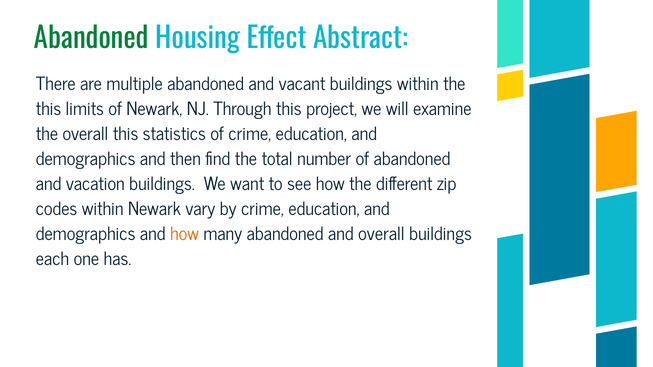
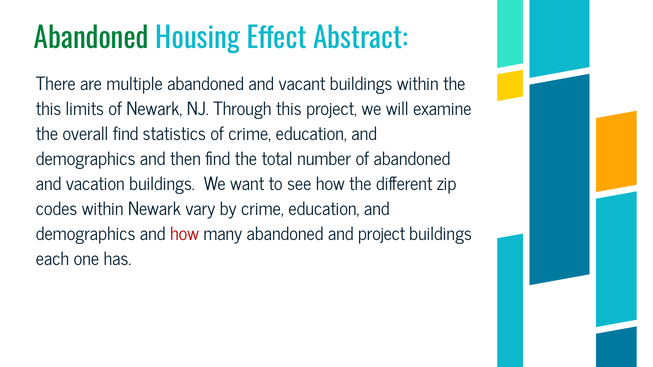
overall this: this -> find (126, 134)
how colour: orange -> red (184, 234)
and overall: overall -> project (382, 234)
